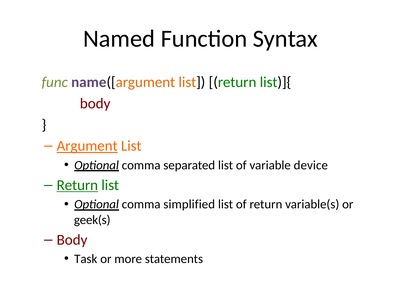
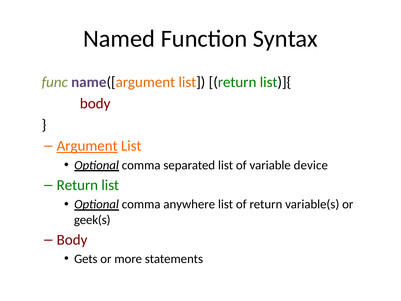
Return underline: present -> none (77, 185)
simplified: simplified -> anywhere (189, 204)
Task: Task -> Gets (86, 259)
